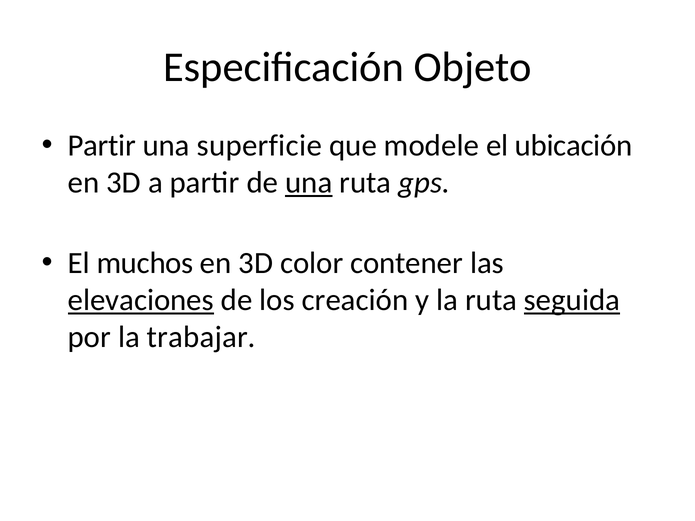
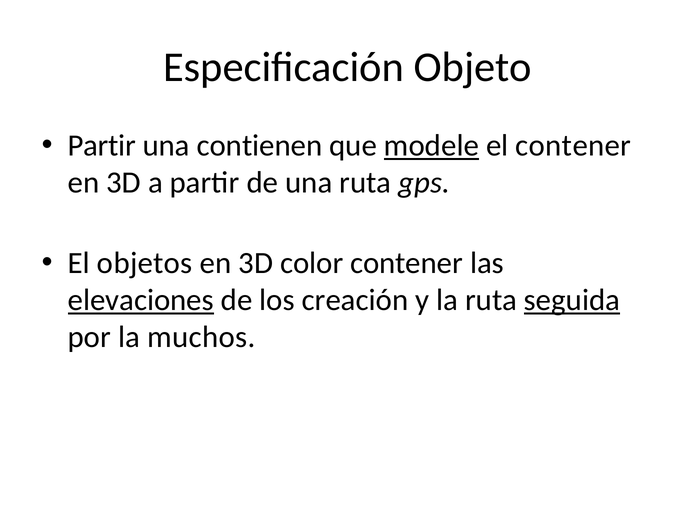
superficie: superficie -> contienen (259, 146)
modele underline: none -> present (432, 146)
el ubicación: ubicación -> contener (573, 146)
una underline: present -> none (309, 183)
muchos: muchos -> objetos (145, 263)
trabajar: trabajar -> muchos (201, 337)
